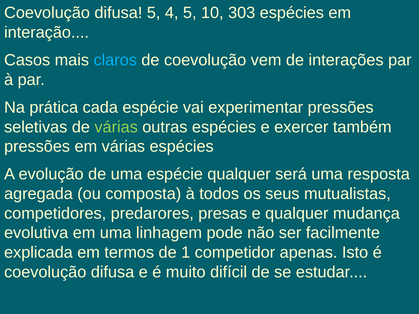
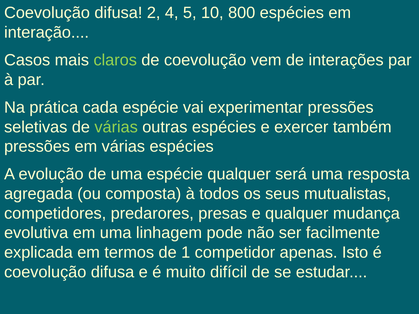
difusa 5: 5 -> 2 (154, 13)
303: 303 -> 800 (242, 13)
claros colour: light blue -> light green (115, 60)
